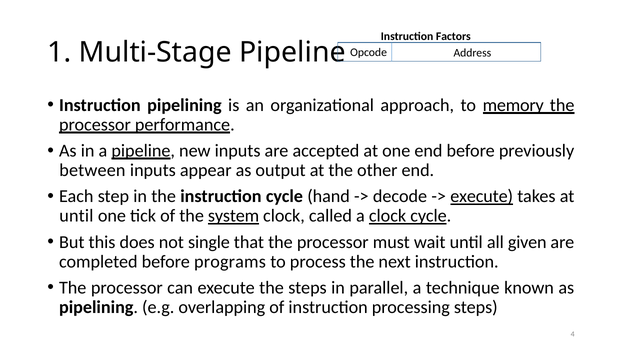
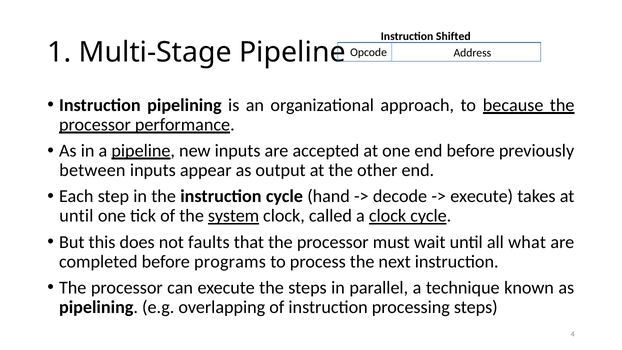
Factors: Factors -> Shifted (453, 36)
memory: memory -> because (513, 105)
execute underline: present -> none (482, 196)
single: single -> faults (209, 242)
given: given -> what (527, 242)
